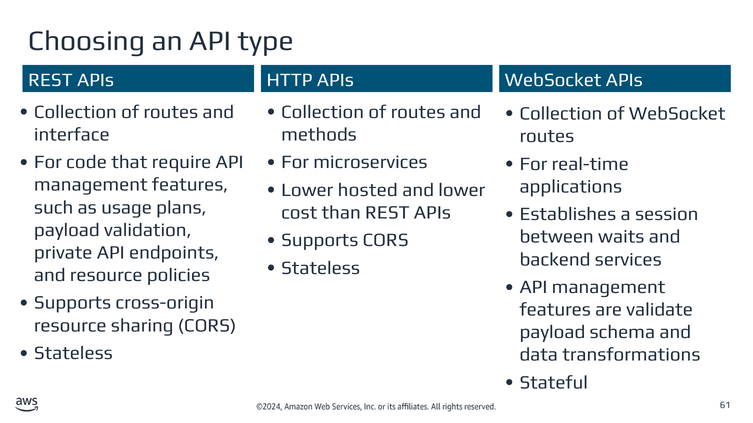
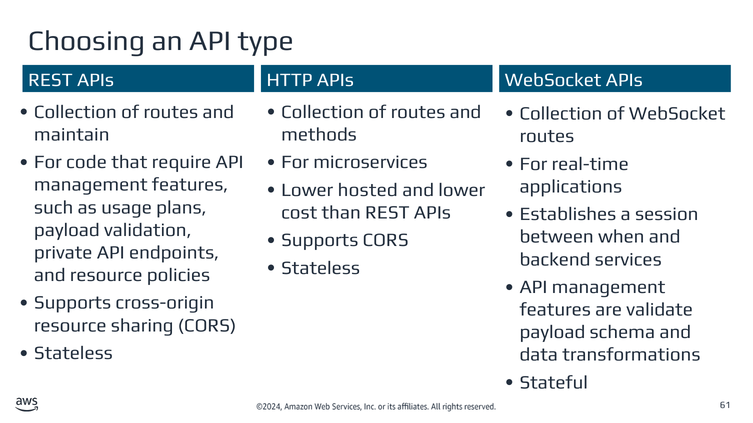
interface: interface -> maintain (72, 135)
waits: waits -> when (621, 237)
